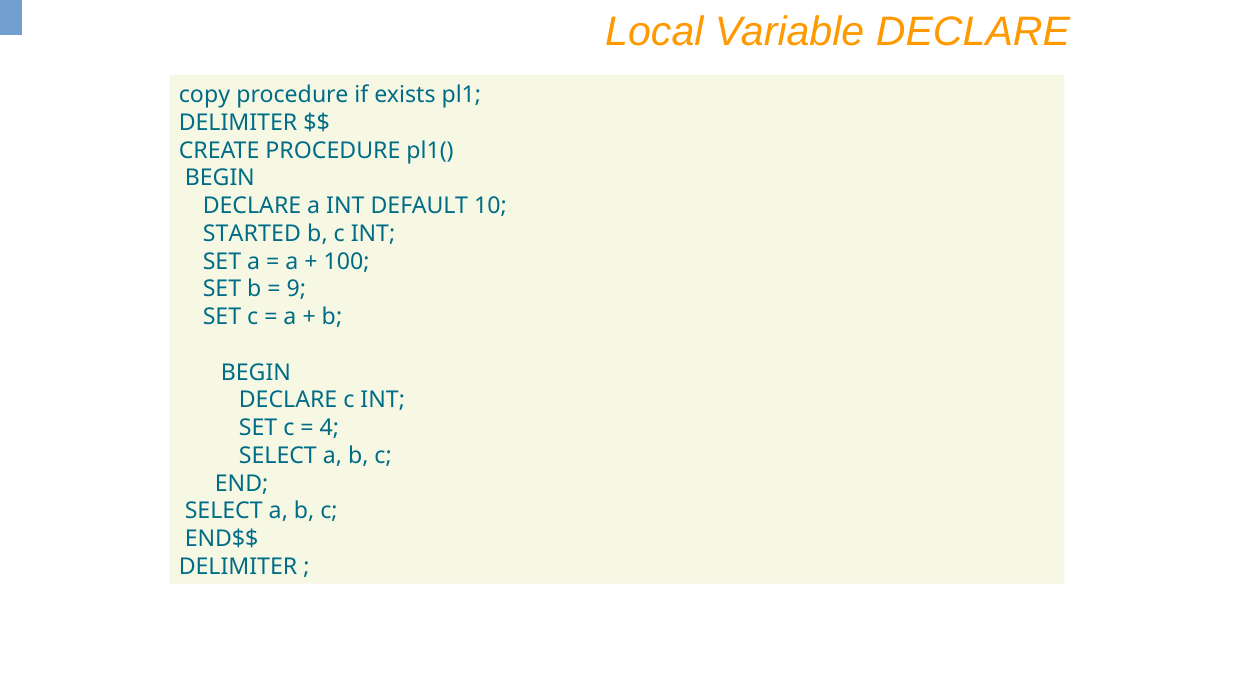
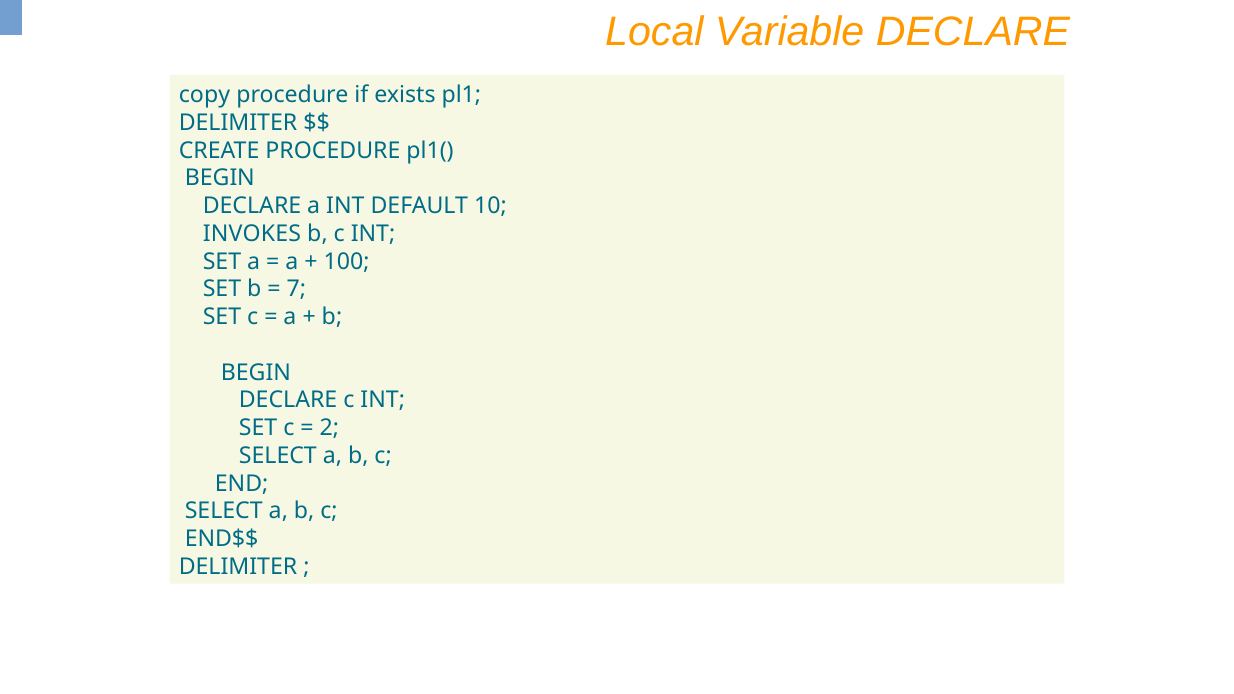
STARTED: STARTED -> INVOKES (252, 234)
9: 9 -> 7 (296, 289)
4: 4 -> 2 (329, 428)
